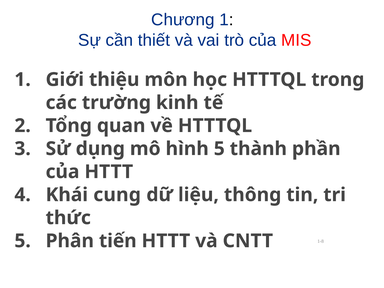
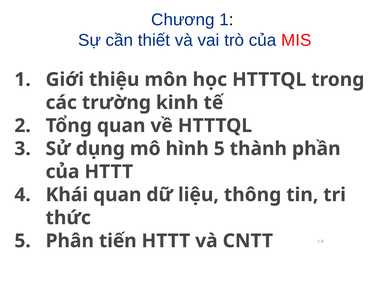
Khái cung: cung -> quan (117, 195)
